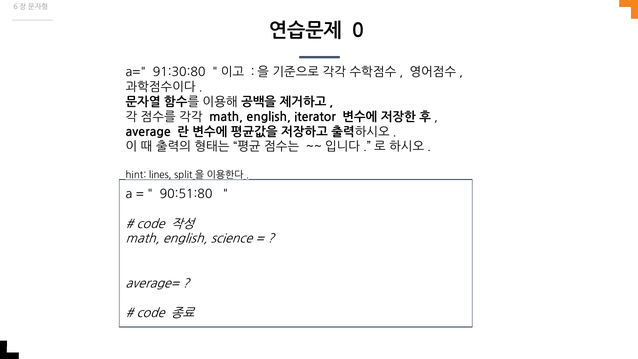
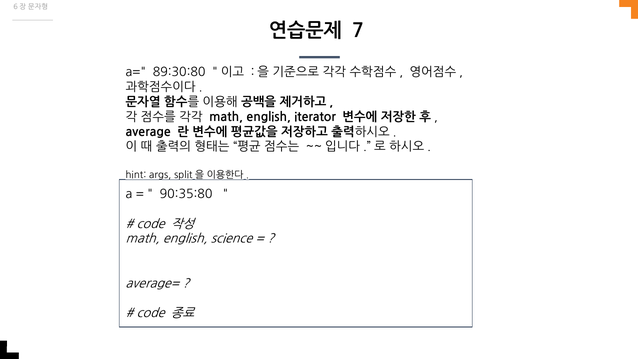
0: 0 -> 7 (358, 31)
91:30:80: 91:30:80 -> 89:30:80 (179, 72)
lines: lines -> args (160, 175)
90:51:80: 90:51:80 -> 90:35:80 (186, 194)
